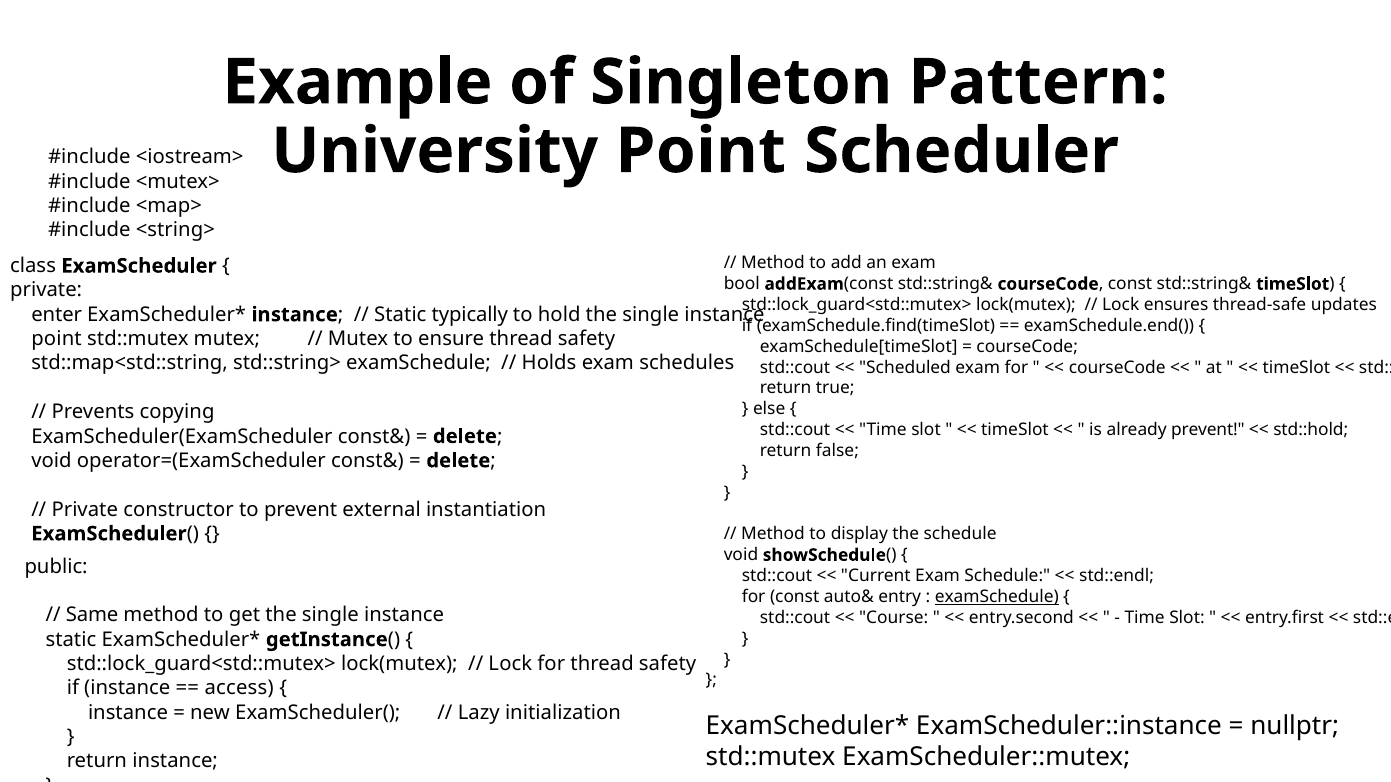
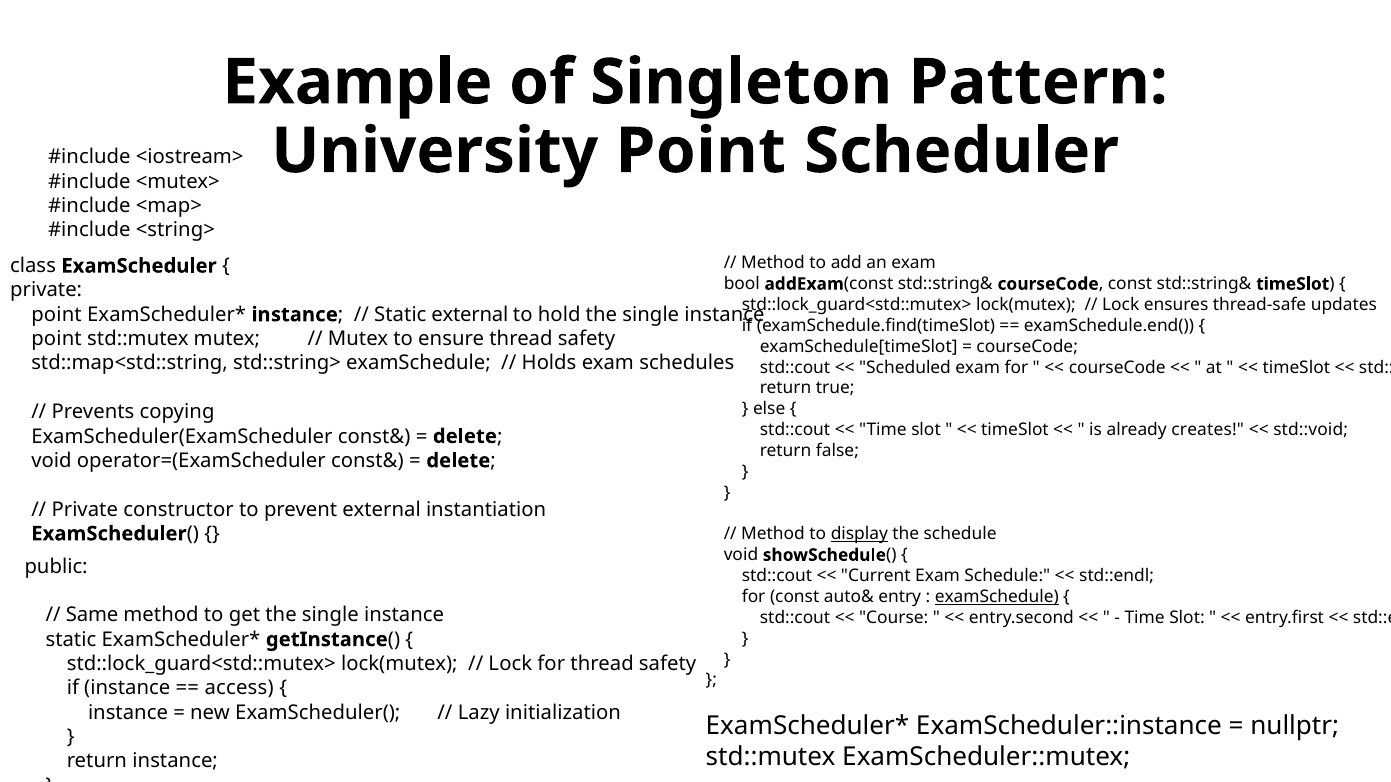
enter: enter -> point (57, 315)
Static typically: typically -> external (470, 315)
already prevent: prevent -> creates (1208, 430)
std::hold: std::hold -> std::void (1311, 430)
display underline: none -> present (859, 534)
